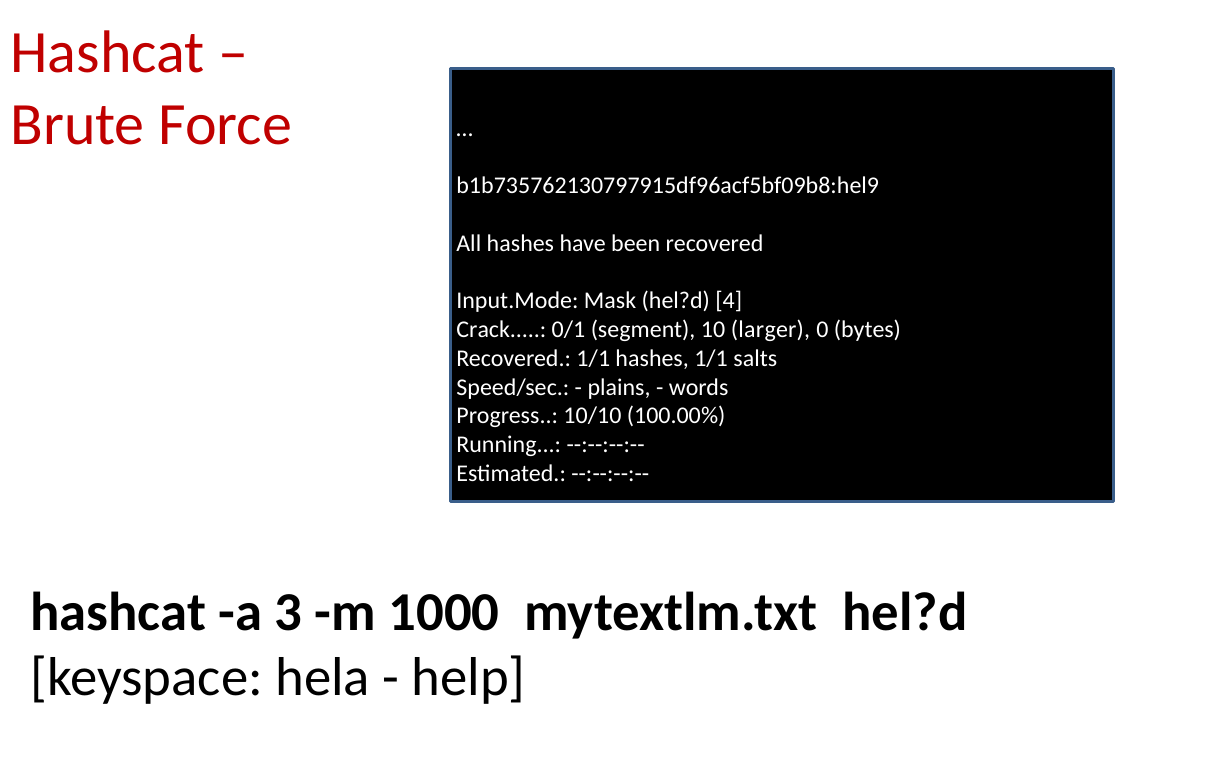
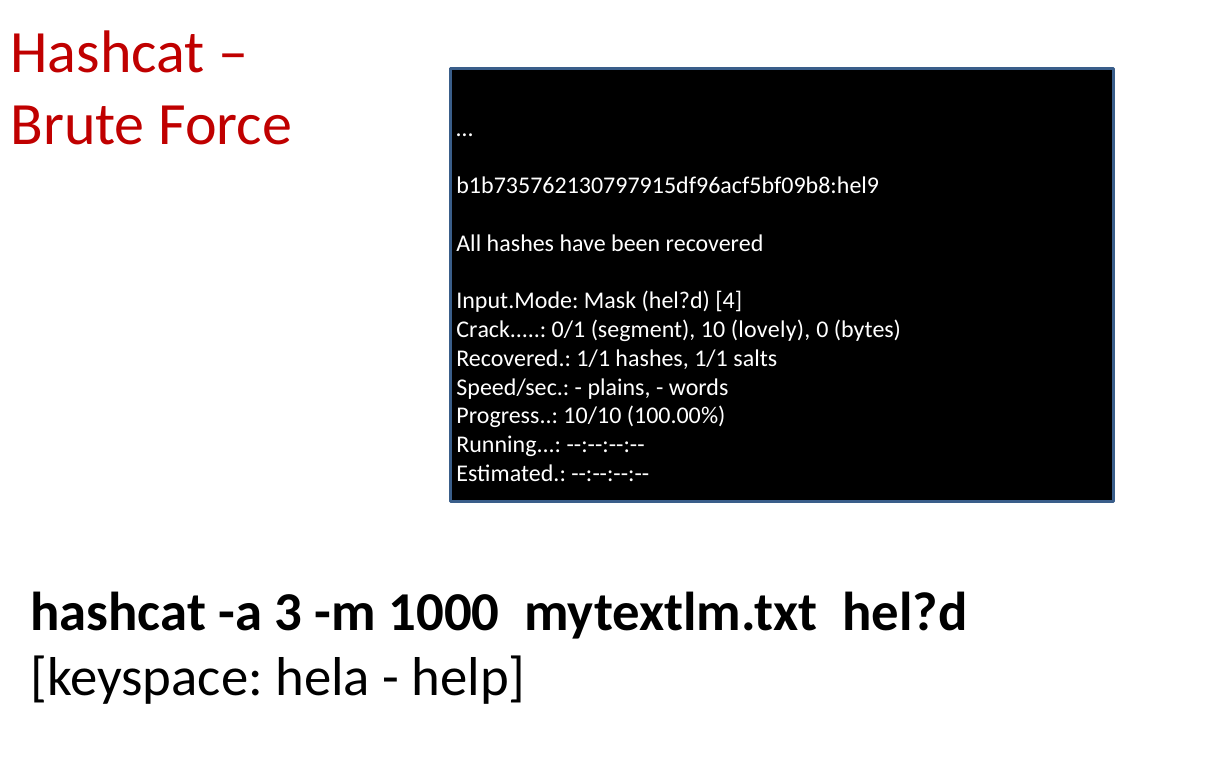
larger: larger -> lovely (771, 330)
